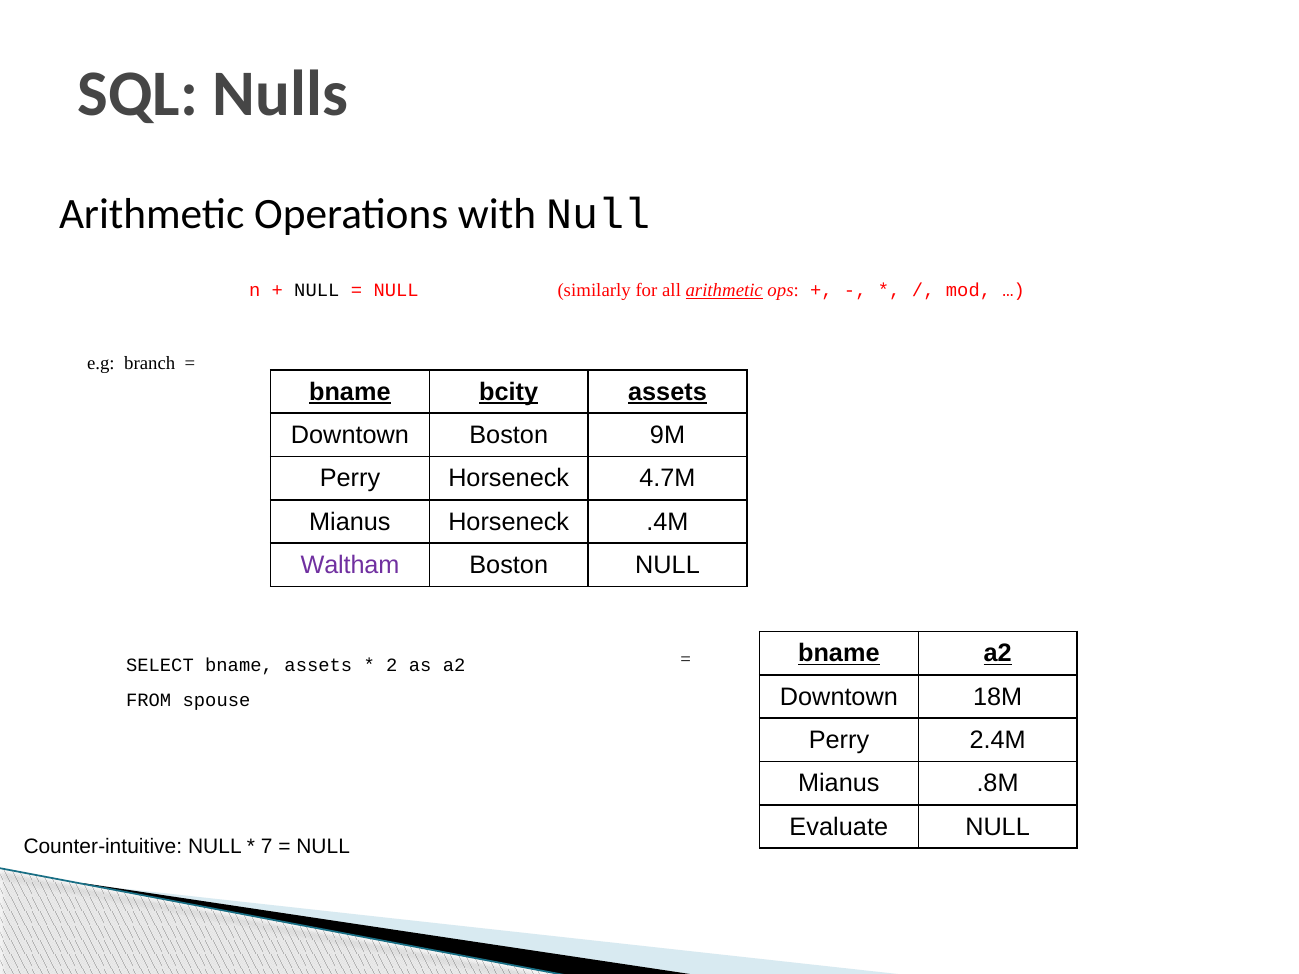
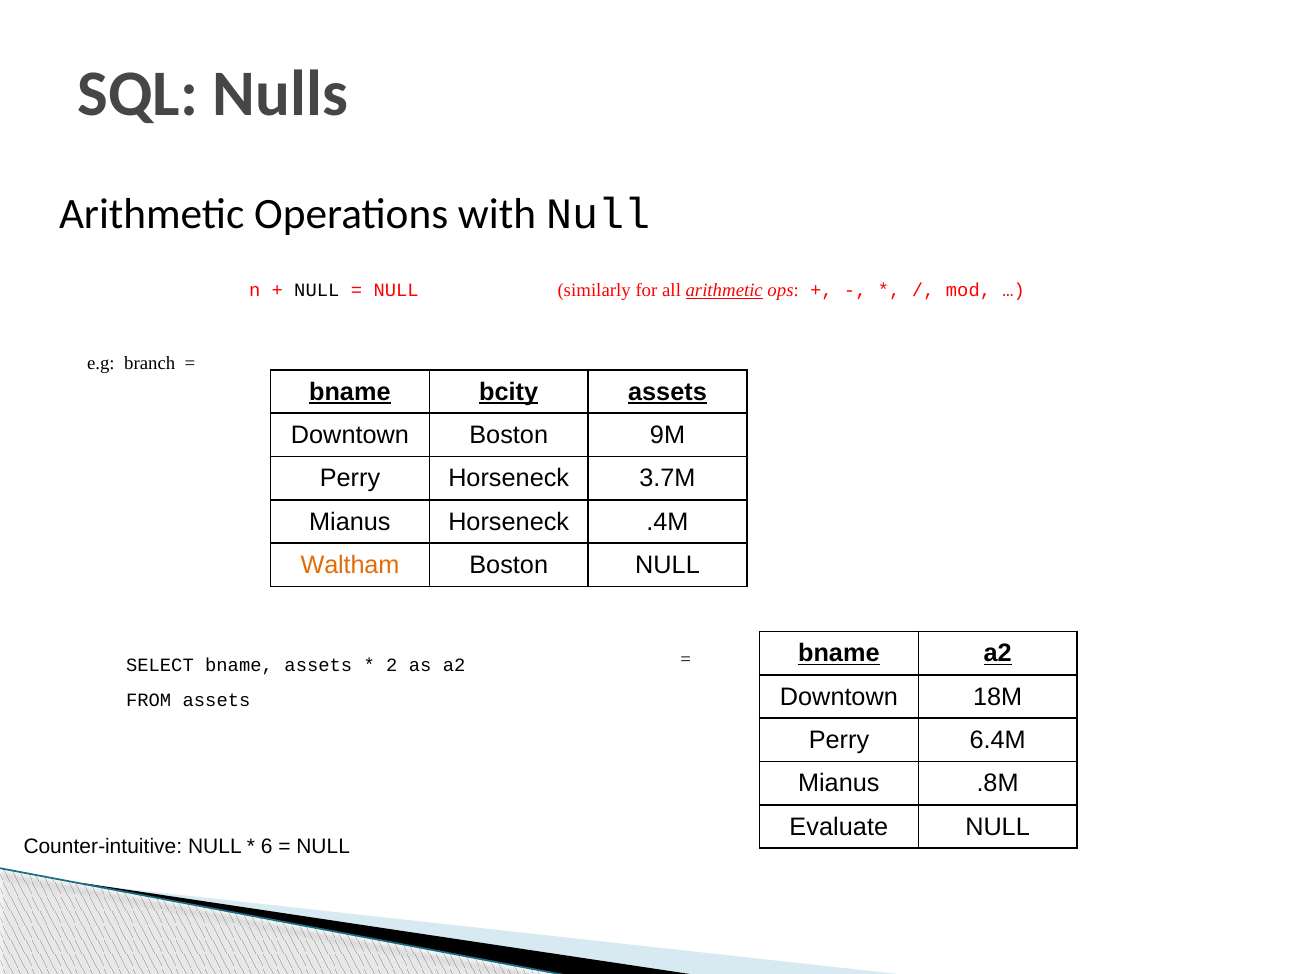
4.7M: 4.7M -> 3.7M (667, 479)
Waltham colour: purple -> orange (350, 565)
FROM spouse: spouse -> assets (217, 700)
2.4M: 2.4M -> 6.4M (998, 740)
7: 7 -> 6 (267, 847)
